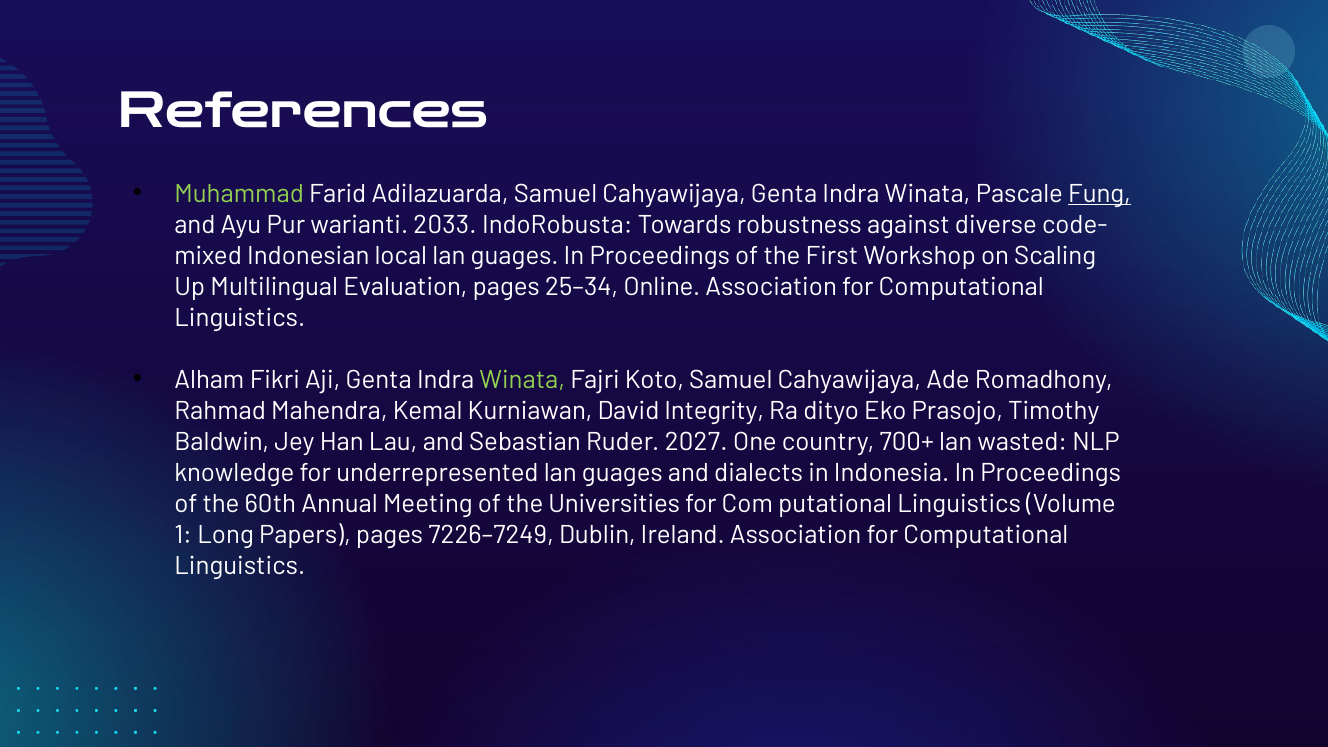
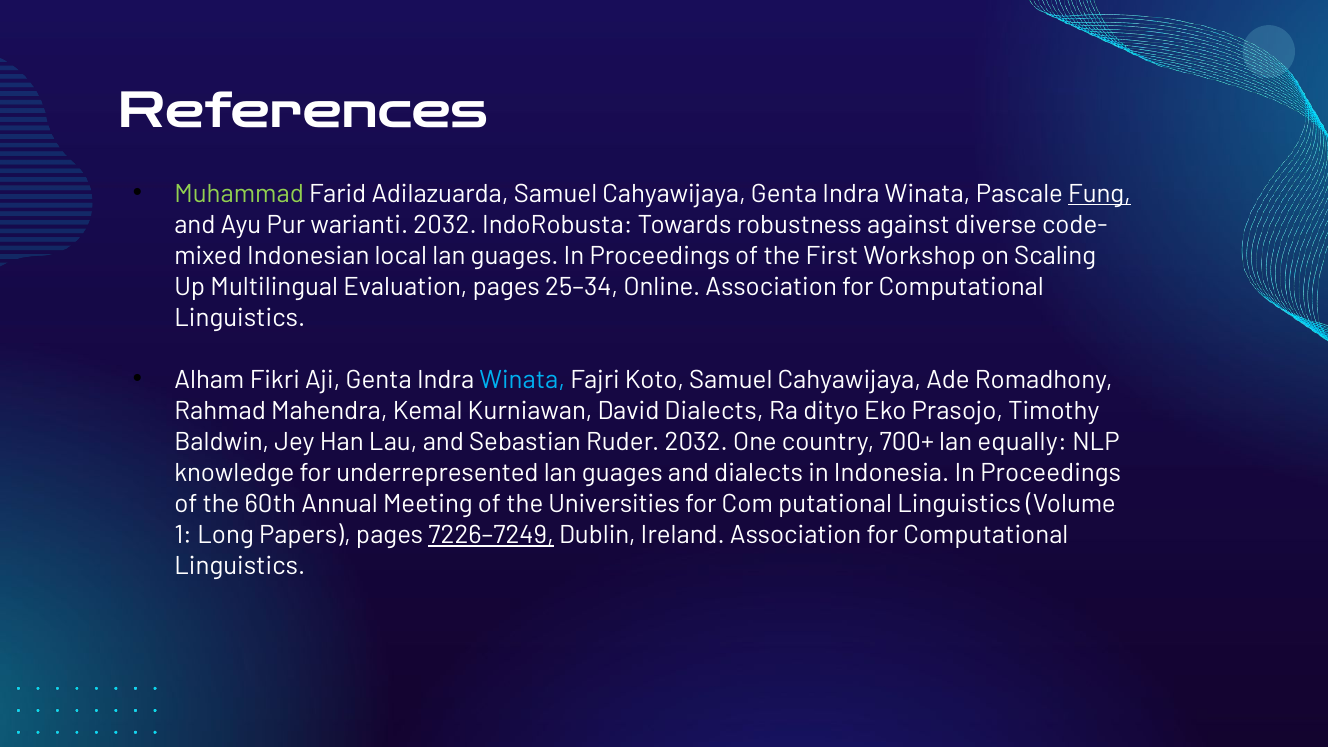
warianti 2033: 2033 -> 2032 (445, 225)
Winata colour: light green -> light blue (522, 380)
David Integrity: Integrity -> Dialects (714, 411)
Ruder 2027: 2027 -> 2032 (696, 442)
wasted: wasted -> equally (1022, 442)
7226–7249 underline: none -> present (491, 535)
